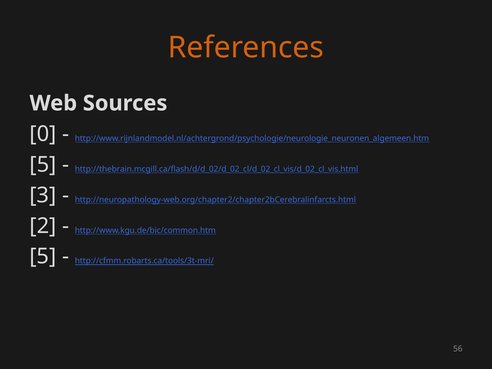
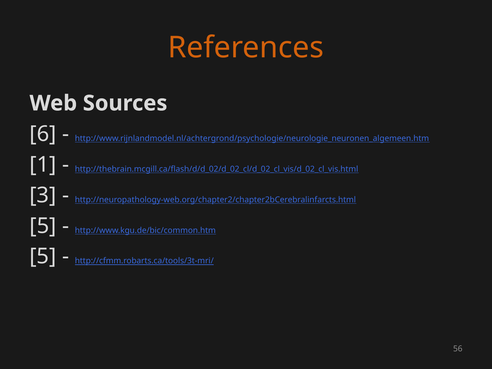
0: 0 -> 6 (43, 134)
5: 5 -> 1 (43, 165)
2: 2 -> 5 (43, 226)
